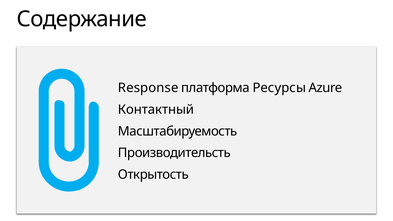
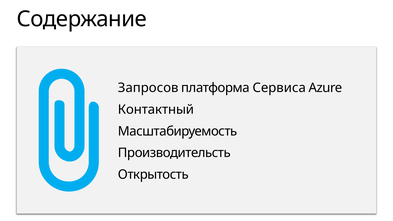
Response: Response -> Запросов (148, 88)
Ресурсы: Ресурсы -> Сервиса (279, 88)
